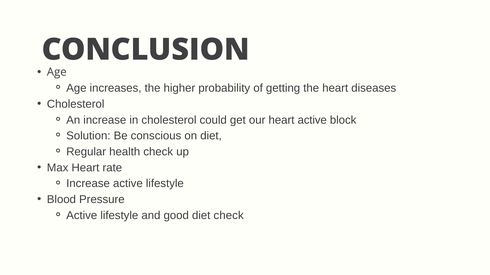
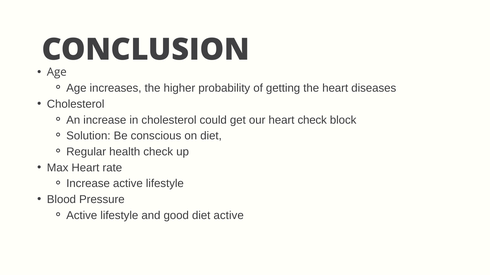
heart active: active -> check (312, 120)
diet check: check -> active (229, 216)
